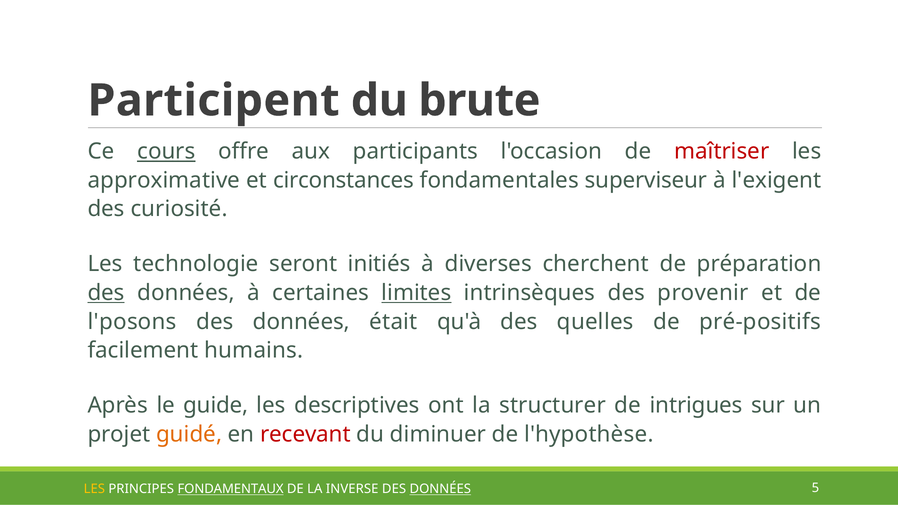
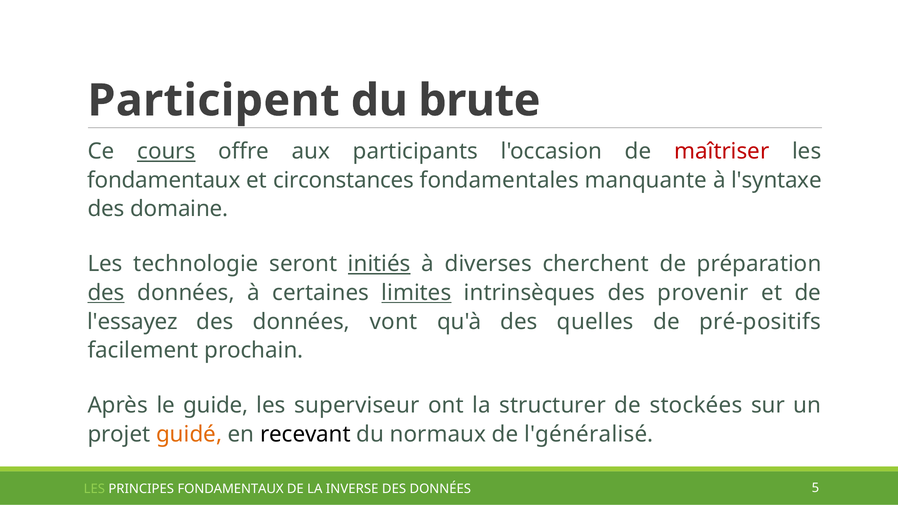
approximative: approximative -> fondamentaux (164, 180)
superviseur: superviseur -> manquante (646, 180)
l'exigent: l'exigent -> l'syntaxe (777, 180)
curiosité: curiosité -> domaine (179, 209)
initiés underline: none -> present (379, 264)
l'posons: l'posons -> l'essayez (132, 322)
était: était -> vont (393, 322)
humains: humains -> prochain (254, 351)
descriptives: descriptives -> superviseur (357, 406)
intrigues: intrigues -> stockées (696, 406)
recevant colour: red -> black (305, 434)
diminuer: diminuer -> normaux (438, 434)
l'hypothèse: l'hypothèse -> l'généralisé (589, 434)
LES colour: yellow -> light green (94, 489)
FONDAMENTAUX underline: present -> none (231, 489)
DONNÉES underline: present -> none (440, 489)
